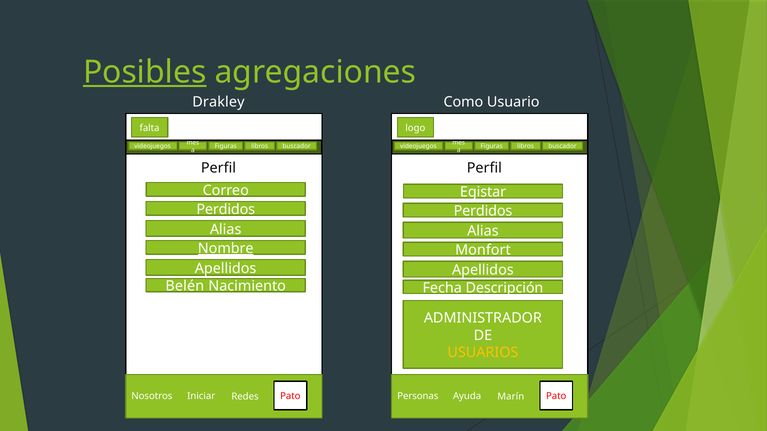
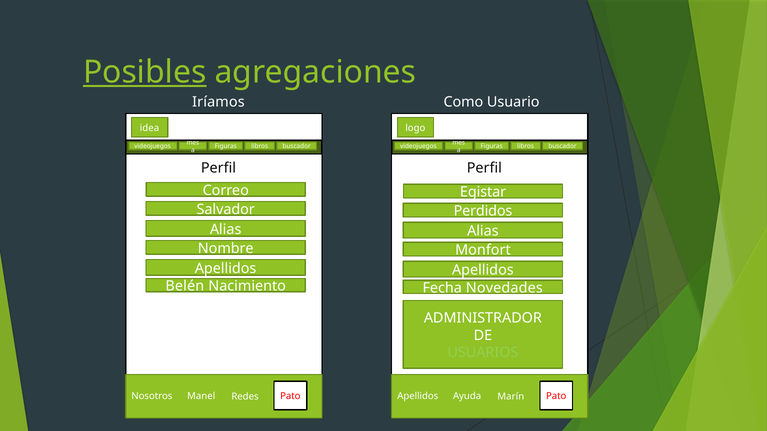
Drakley: Drakley -> Iríamos (218, 102)
falta: falta -> idea (149, 128)
Perdidos: Perdidos -> Salvador (226, 210)
Nombre underline: present -> none (226, 249)
Descripción: Descripción -> Novedades (504, 288)
USUARIOS colour: yellow -> light green (483, 353)
Iniciar: Iniciar -> Manel (201, 396)
Personas: Personas -> Apellidos (418, 396)
